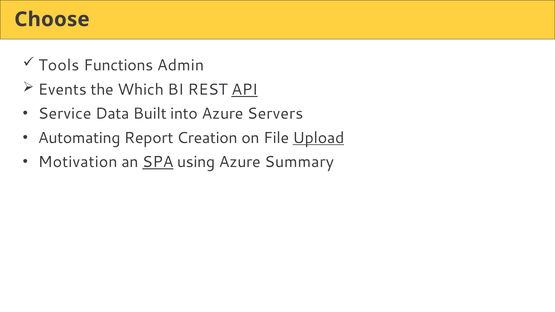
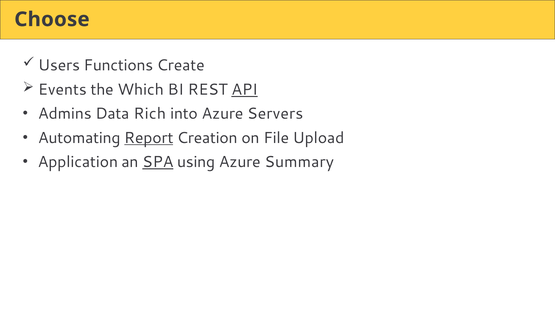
Tools: Tools -> Users (59, 65)
Admin: Admin -> Create (181, 65)
Service: Service -> Admins (65, 114)
Built: Built -> Rich (150, 114)
Report underline: none -> present (149, 138)
Upload underline: present -> none (318, 138)
Motivation: Motivation -> Application (78, 162)
